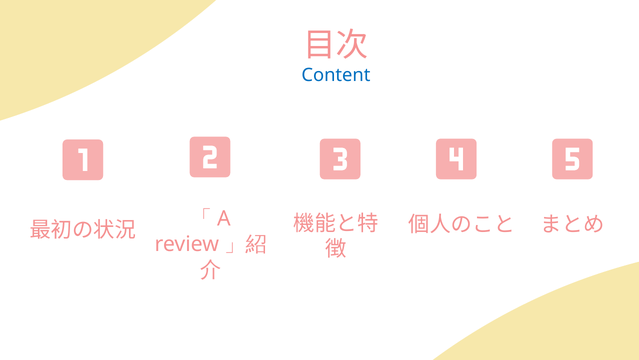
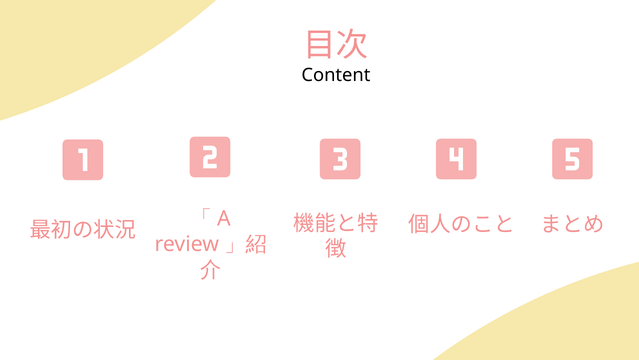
Content colour: blue -> black (336, 75)
